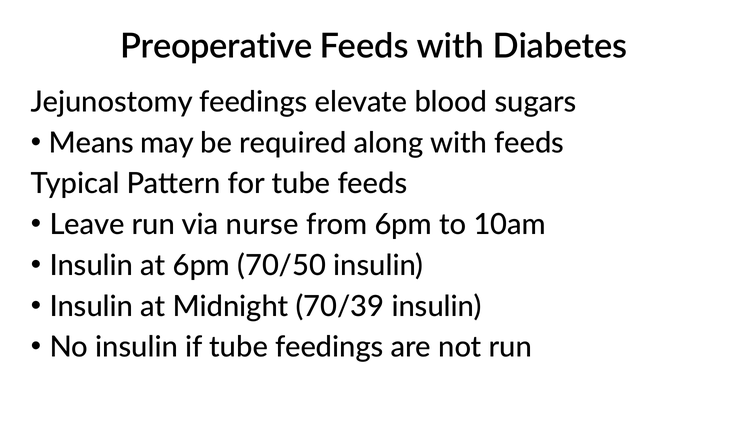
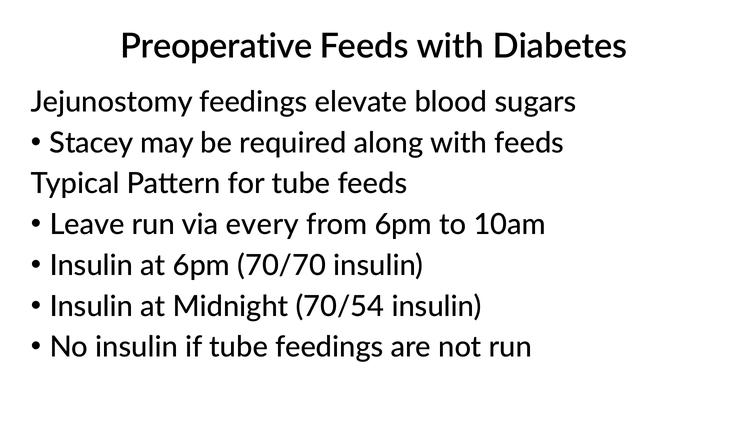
Means: Means -> Stacey (91, 143)
nurse: nurse -> every (262, 225)
70/50: 70/50 -> 70/70 (282, 266)
70/39: 70/39 -> 70/54 (340, 306)
